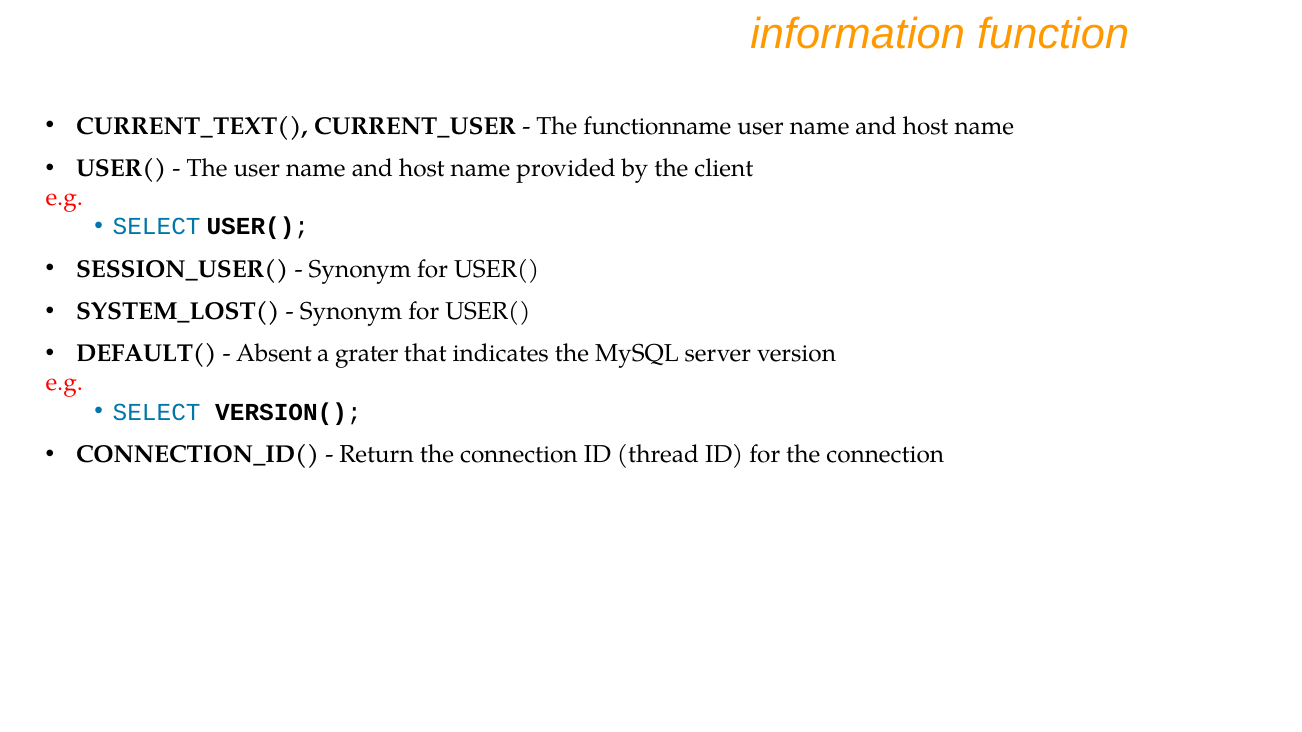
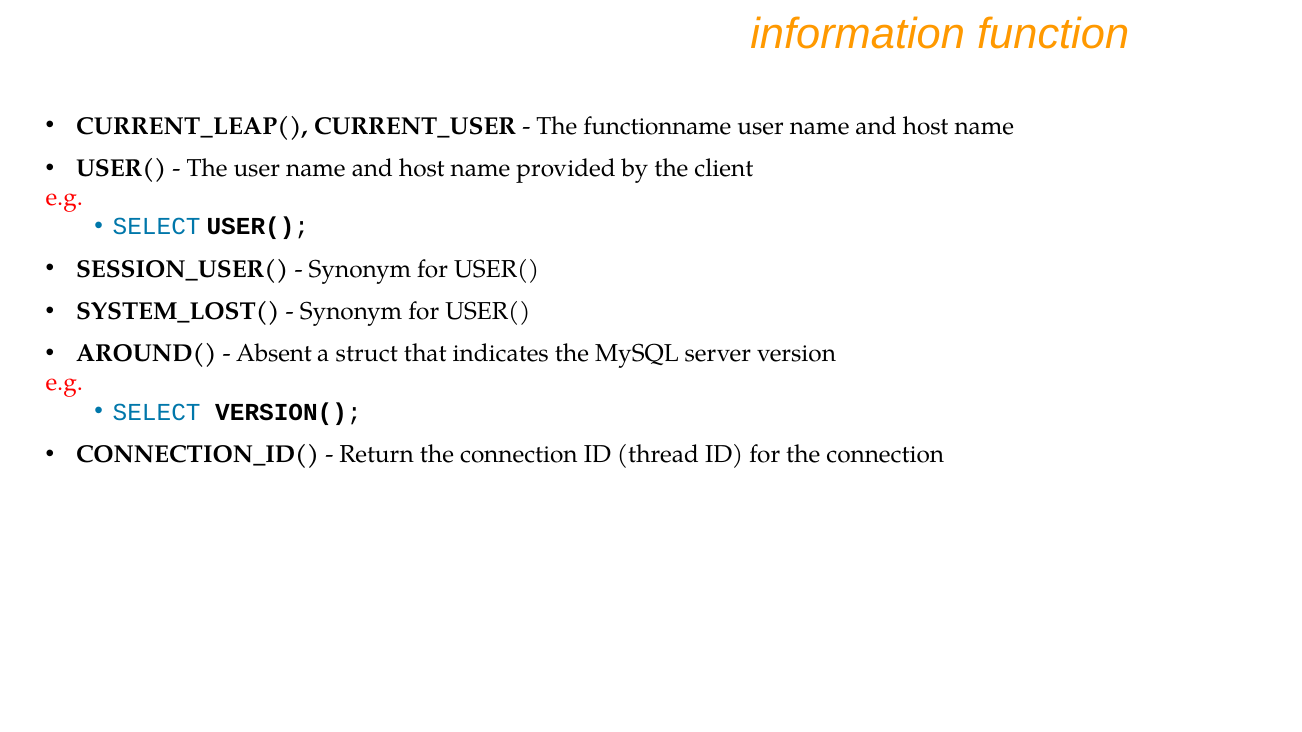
CURRENT_TEXT(: CURRENT_TEXT( -> CURRENT_LEAP( (192, 126)
DEFAULT(: DEFAULT( -> AROUND( (146, 354)
grater: grater -> struct (367, 354)
